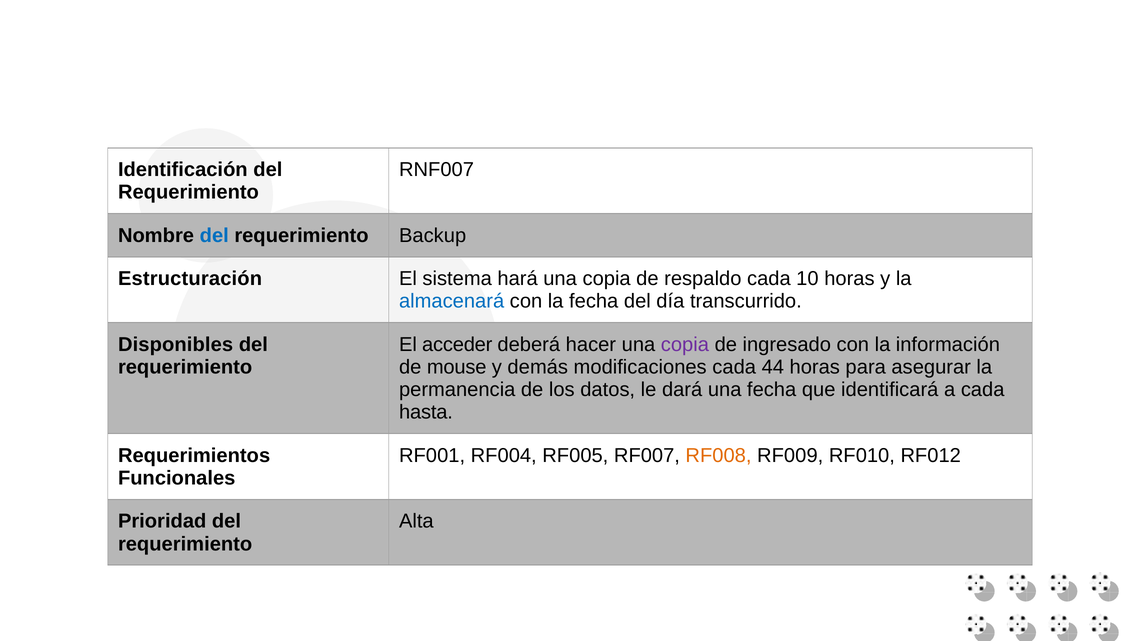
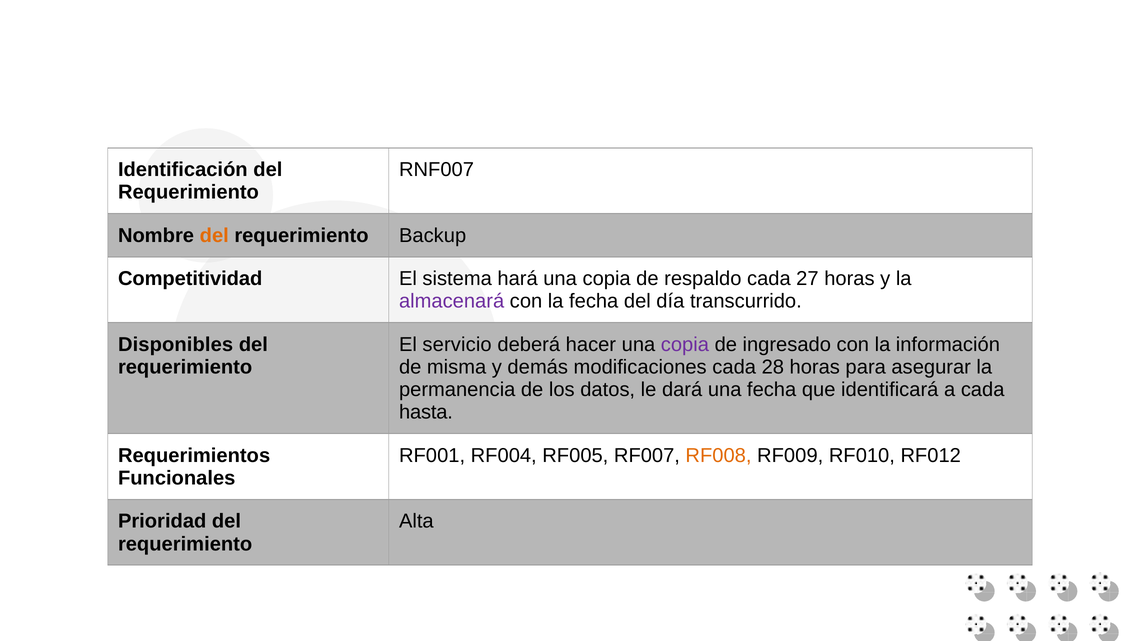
del colour: blue -> orange (214, 236)
Estructuración: Estructuración -> Competitividad (190, 279)
10: 10 -> 27 (807, 279)
almacenará colour: blue -> purple (452, 301)
acceder: acceder -> servicio (457, 345)
mouse: mouse -> misma (457, 367)
44: 44 -> 28 (773, 367)
